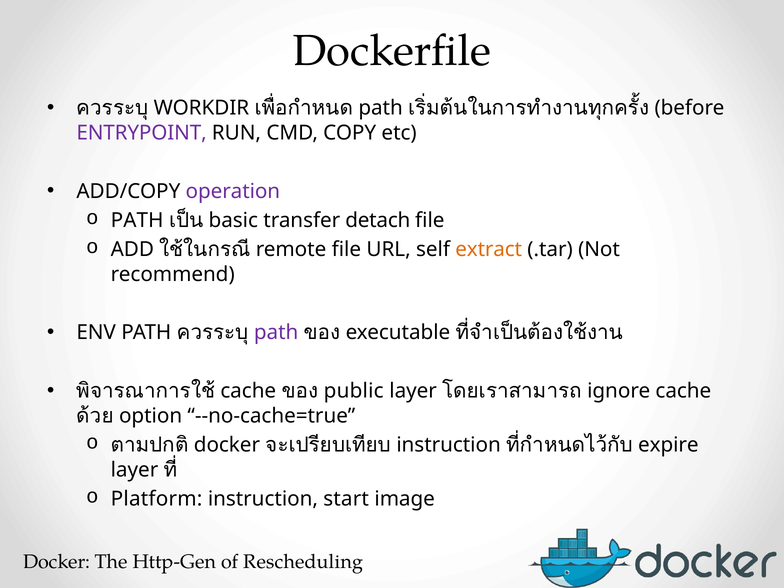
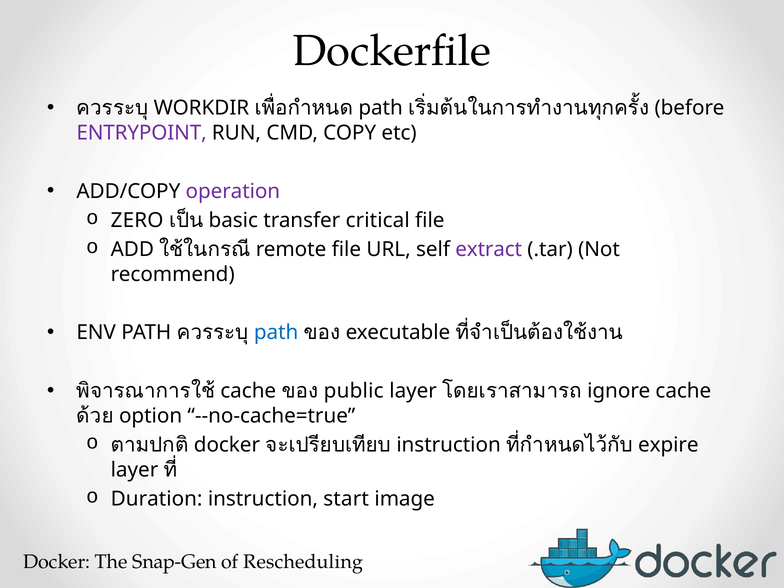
PATH: PATH -> ZERO (137, 220)
detach: detach -> critical (378, 220)
extract colour: orange -> purple (489, 250)
path colour: purple -> blue (276, 333)
Platform: Platform -> Duration (157, 499)
Http-Gen: Http-Gen -> Snap-Gen (175, 562)
